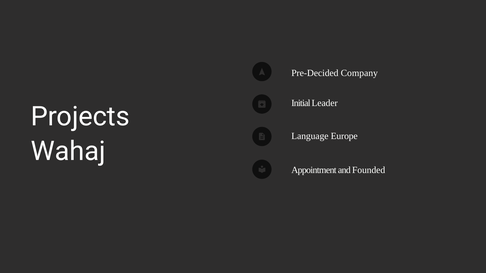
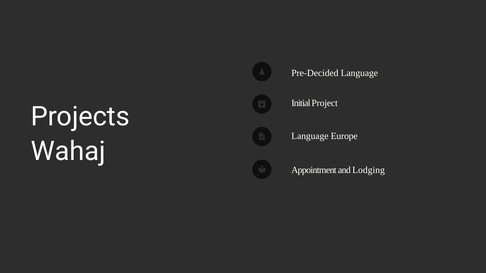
Pre-Decided Company: Company -> Language (359, 73)
Leader: Leader -> Project (325, 103)
Founded: Founded -> Lodging (369, 170)
